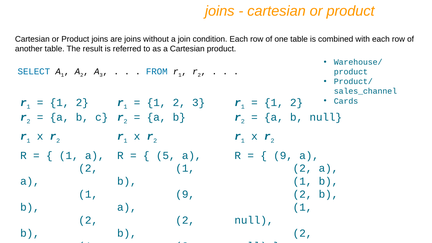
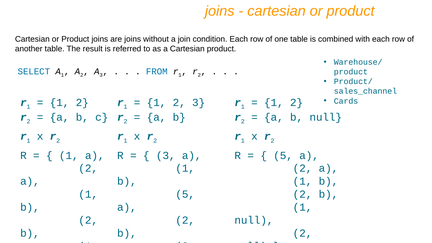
5: 5 -> 3 (166, 155)
9: 9 -> 5 (283, 155)
9: 9 -> 5 (185, 194)
